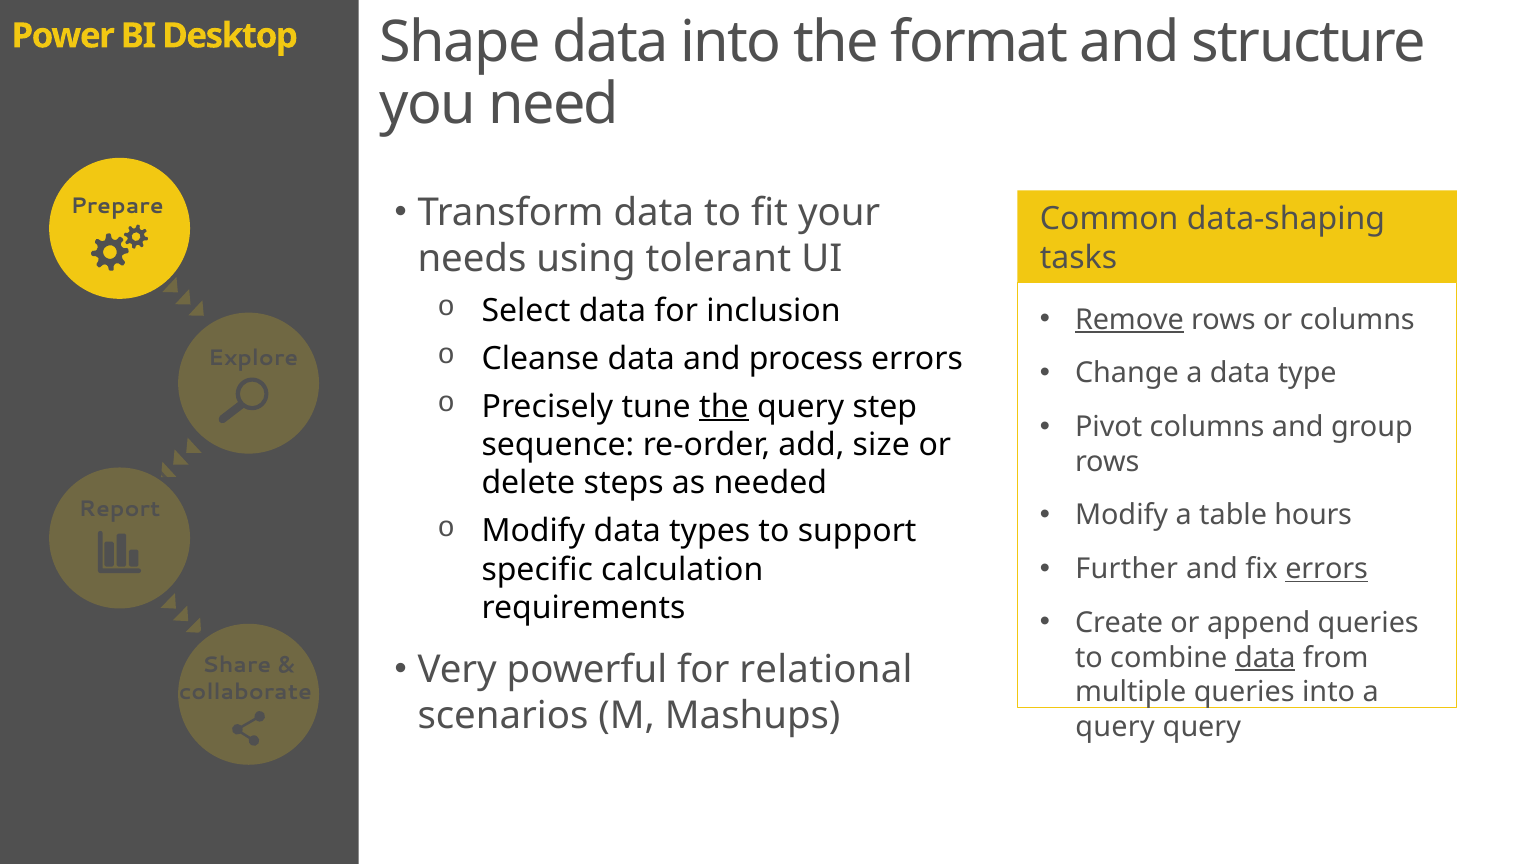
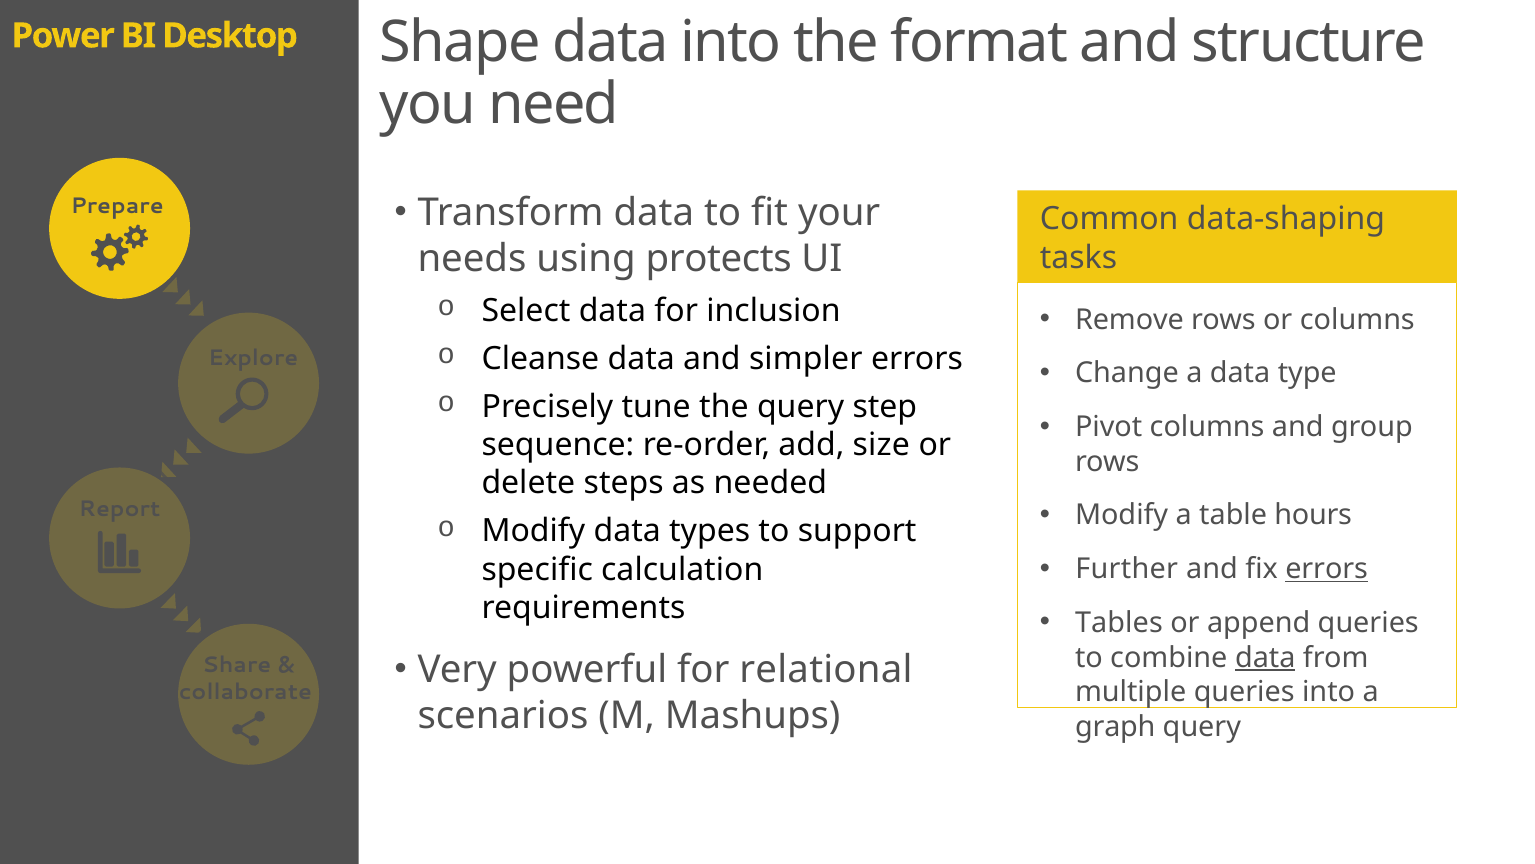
tolerant: tolerant -> protects (719, 259)
Remove underline: present -> none (1129, 319)
process: process -> simpler (806, 358)
the underline: present -> none (724, 406)
Create: Create -> Tables (1119, 623)
query: query -> graph (1115, 726)
